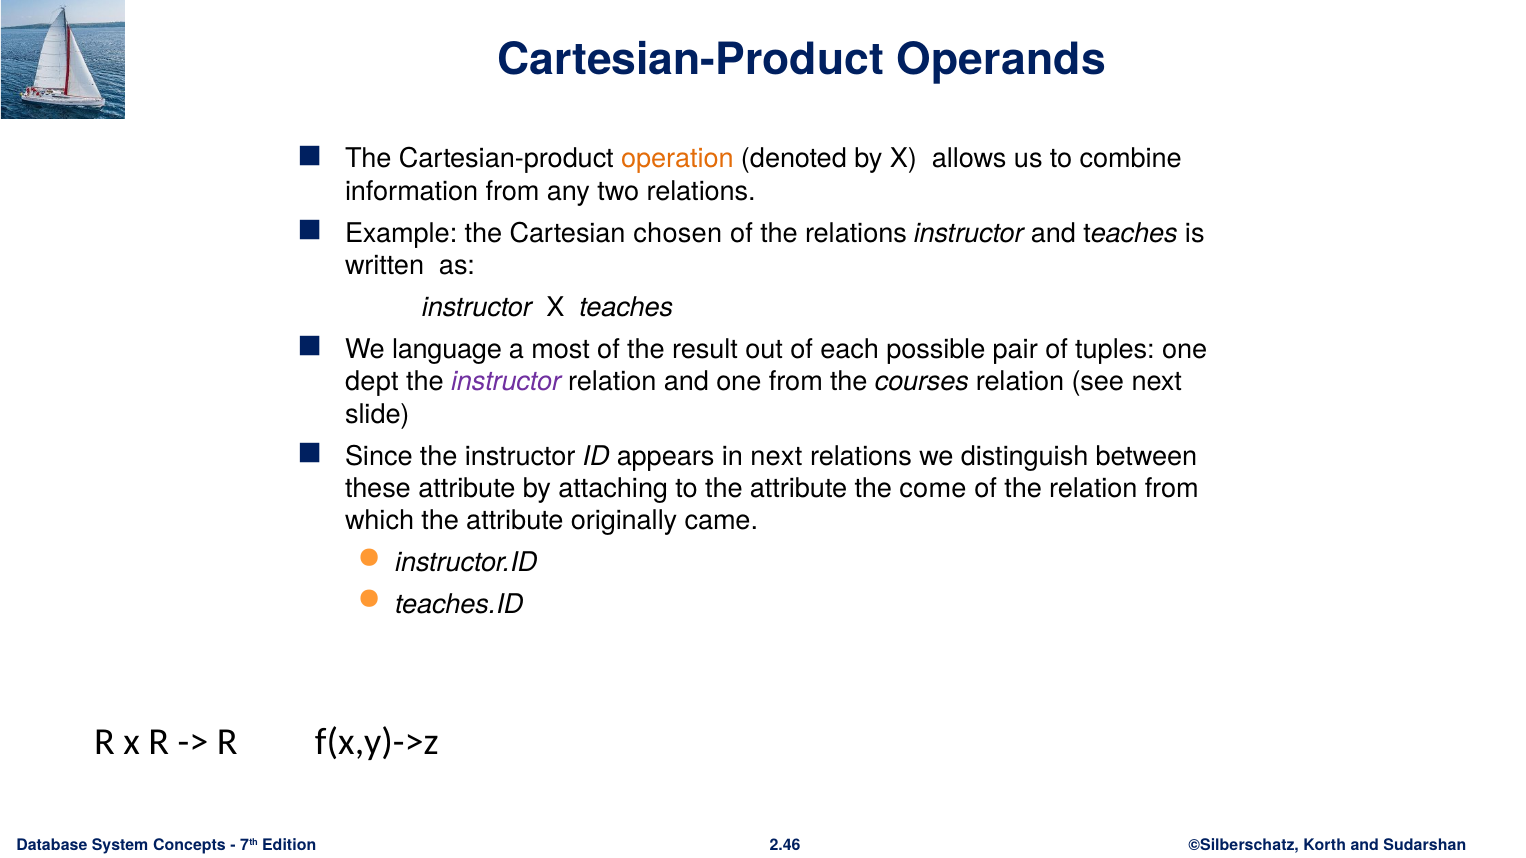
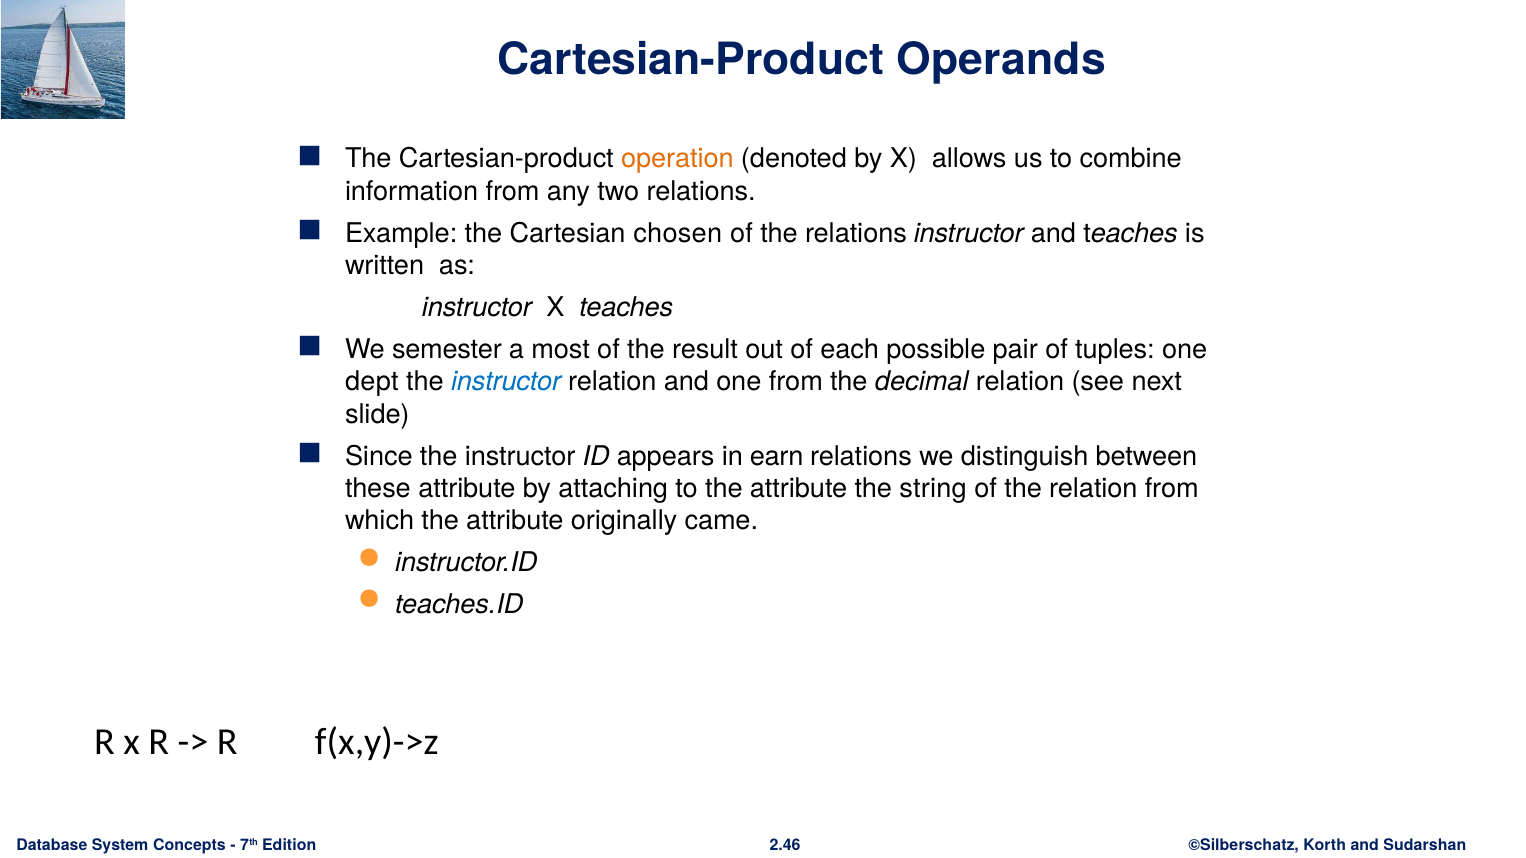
language: language -> semester (447, 350)
instructor colour: purple -> blue (506, 382)
courses: courses -> decimal (922, 382)
in next: next -> earn (777, 456)
come: come -> string (933, 489)
